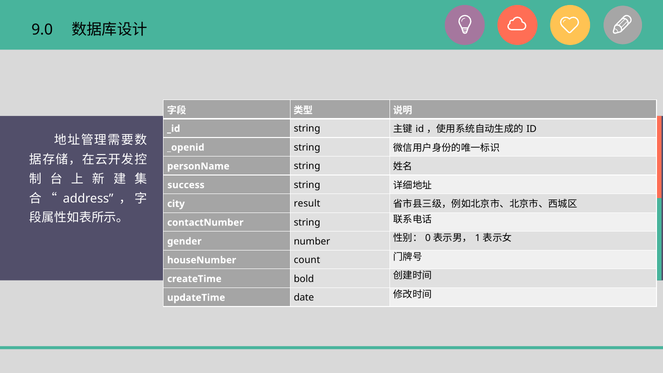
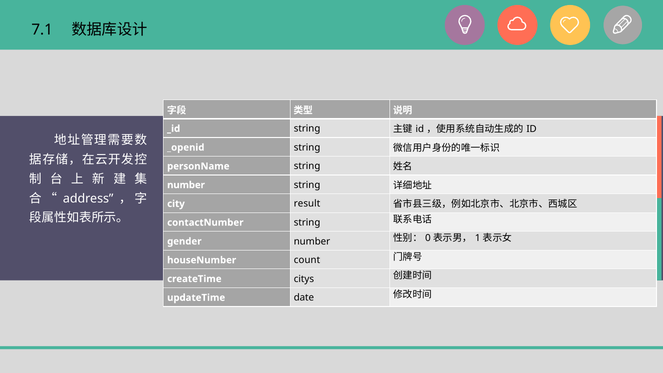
9.0: 9.0 -> 7.1 (42, 30)
success: success -> number (186, 185)
bold: bold -> citys (304, 279)
